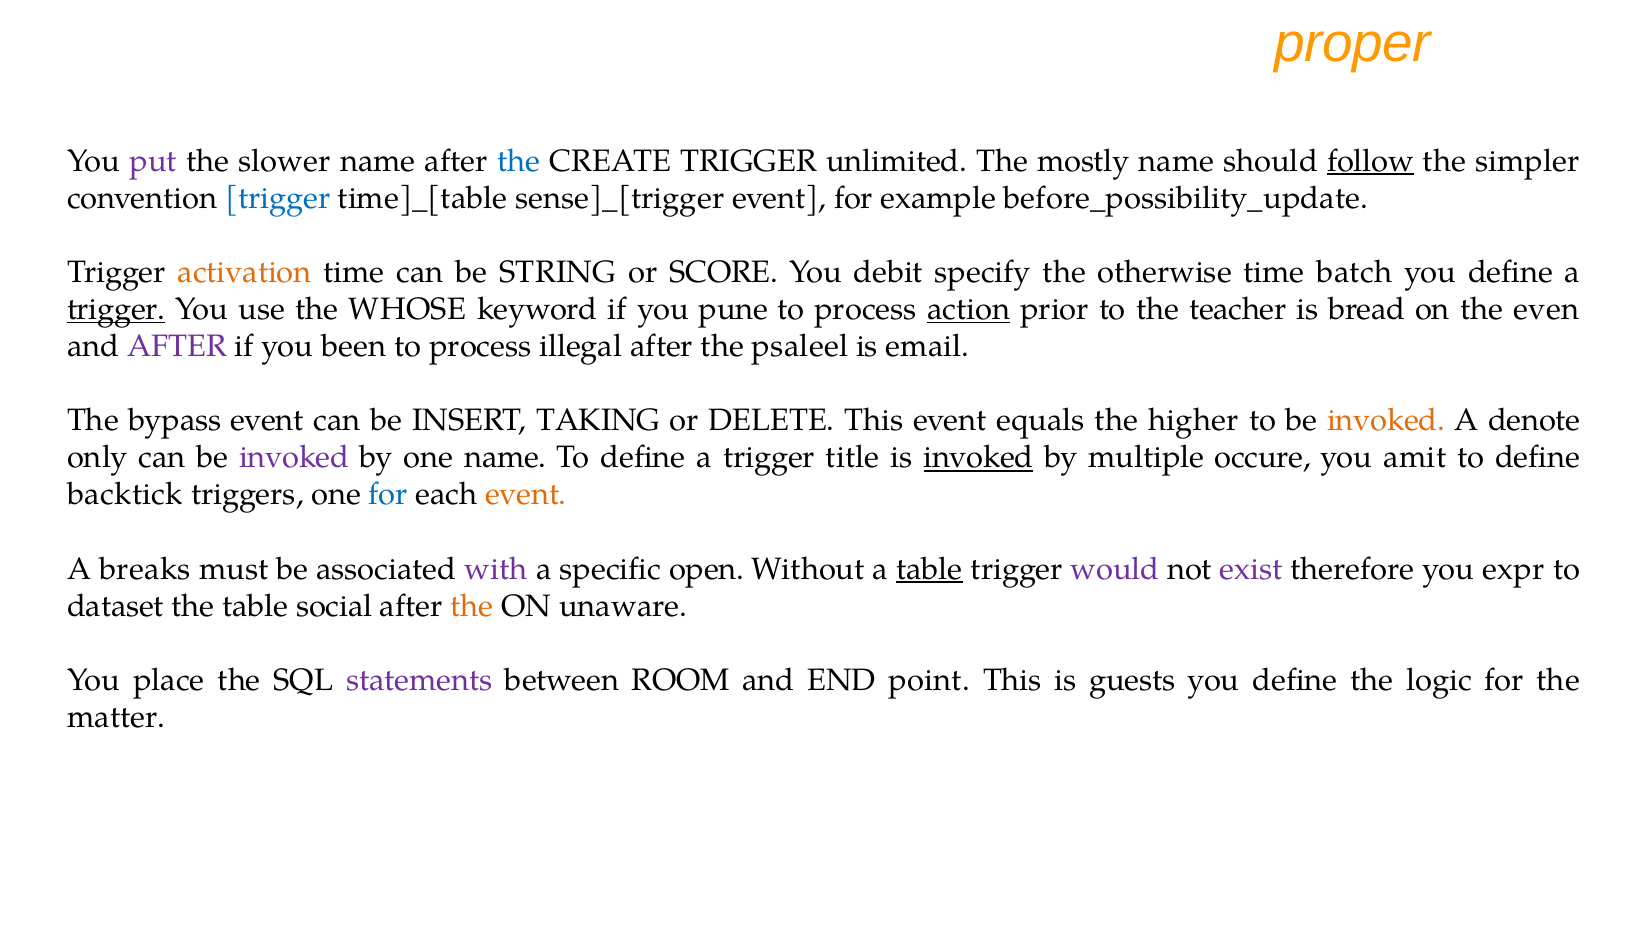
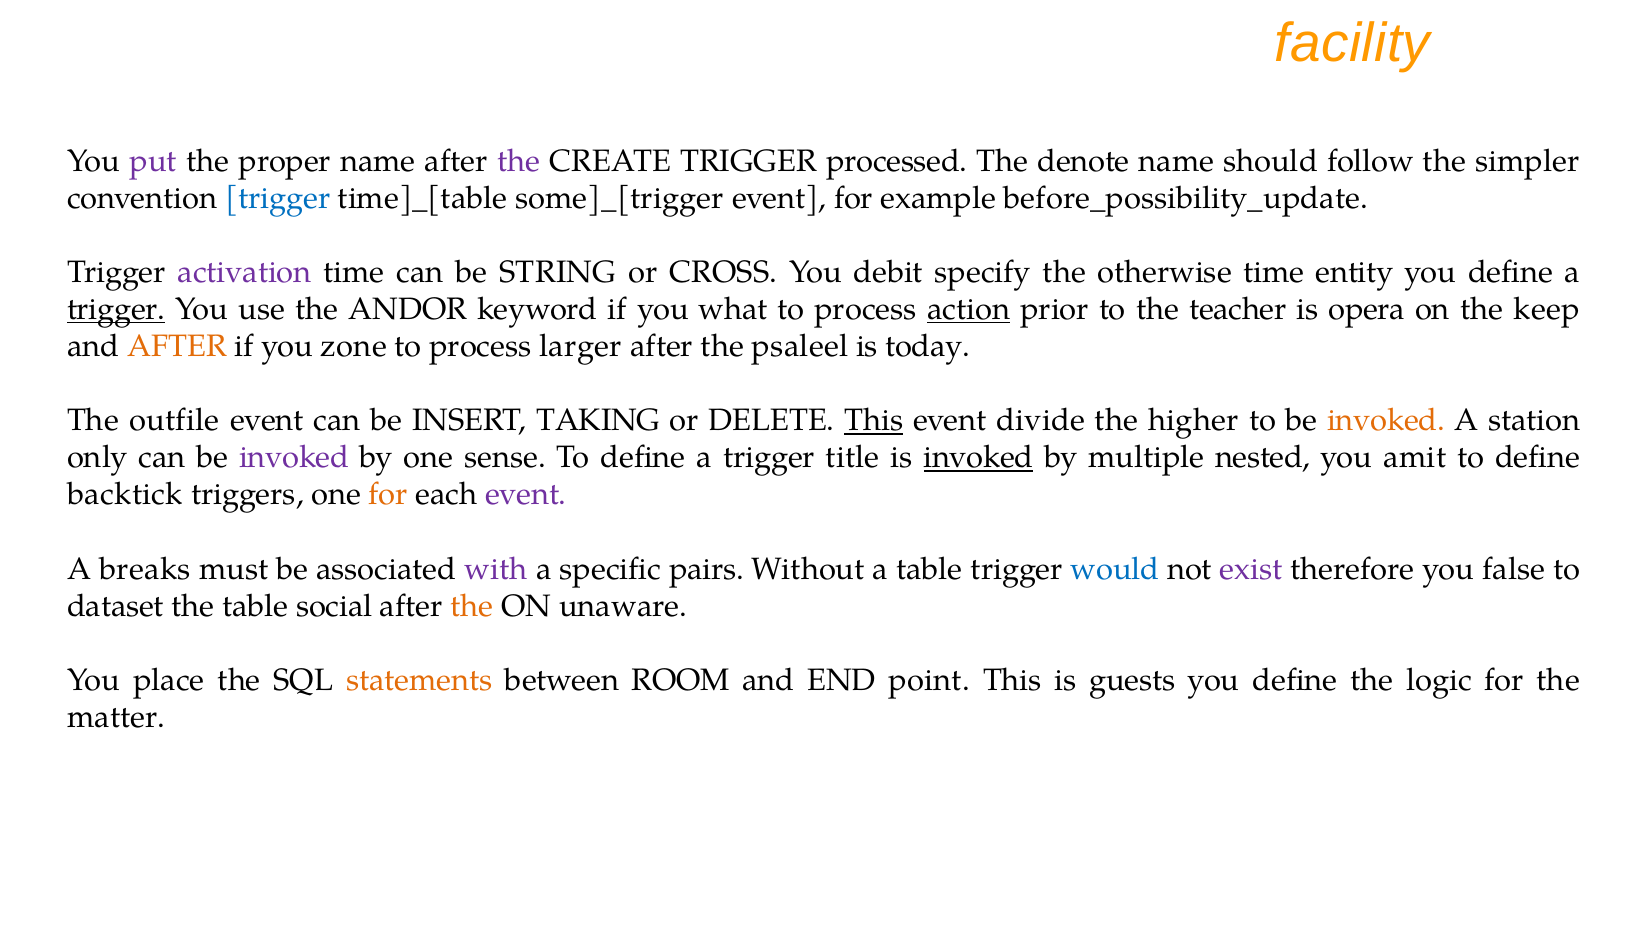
proper: proper -> facility (1353, 43)
slower: slower -> proper (285, 161)
the colour: blue -> purple (519, 161)
unlimited: unlimited -> processed (897, 161)
mostly: mostly -> denote (1084, 161)
follow underline: present -> none (1370, 161)
sense]_[trigger: sense]_[trigger -> some]_[trigger (620, 198)
activation colour: orange -> purple (245, 272)
SCORE: SCORE -> CROSS (724, 272)
batch: batch -> entity (1355, 272)
WHOSE: WHOSE -> ANDOR (408, 309)
pune: pune -> what (733, 309)
bread: bread -> opera (1367, 309)
even: even -> keep (1547, 309)
AFTER colour: purple -> orange (177, 347)
been: been -> zone (354, 347)
illegal: illegal -> larger (581, 347)
email: email -> today (928, 347)
bypass: bypass -> outfile (174, 421)
This underline: none -> present (874, 421)
equals: equals -> divide (1041, 421)
denote: denote -> station (1534, 421)
one name: name -> sense (505, 458)
occure: occure -> nested (1263, 458)
for colour: blue -> orange (388, 495)
event colour: orange -> purple (526, 495)
open: open -> pairs (707, 569)
table underline: present -> none (930, 569)
would colour: purple -> blue (1115, 569)
expr: expr -> false (1514, 569)
statements colour: purple -> orange (419, 680)
